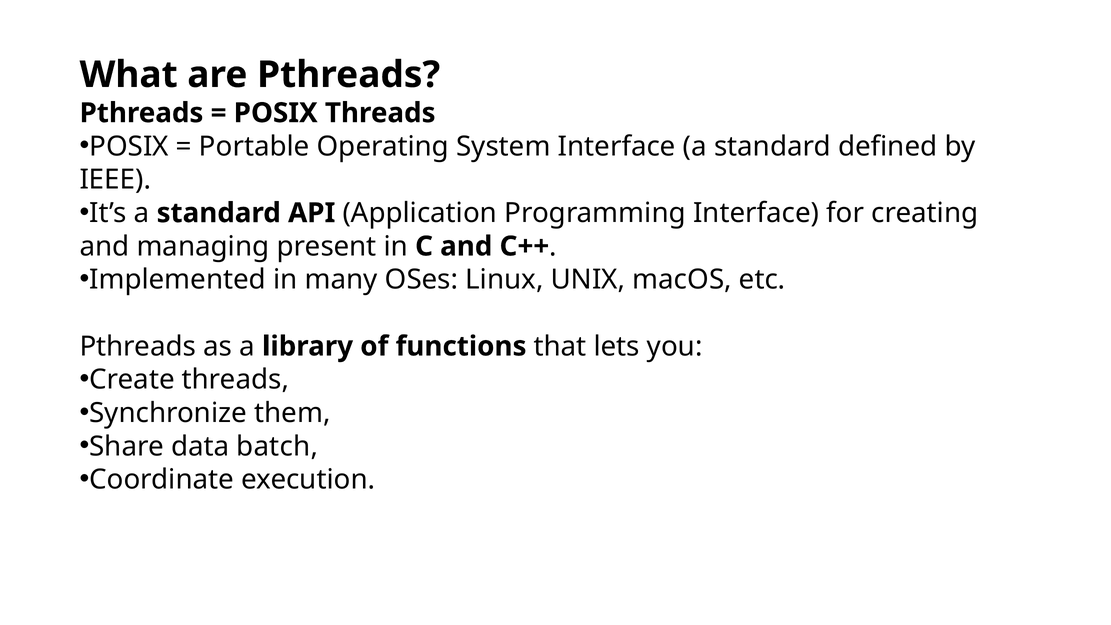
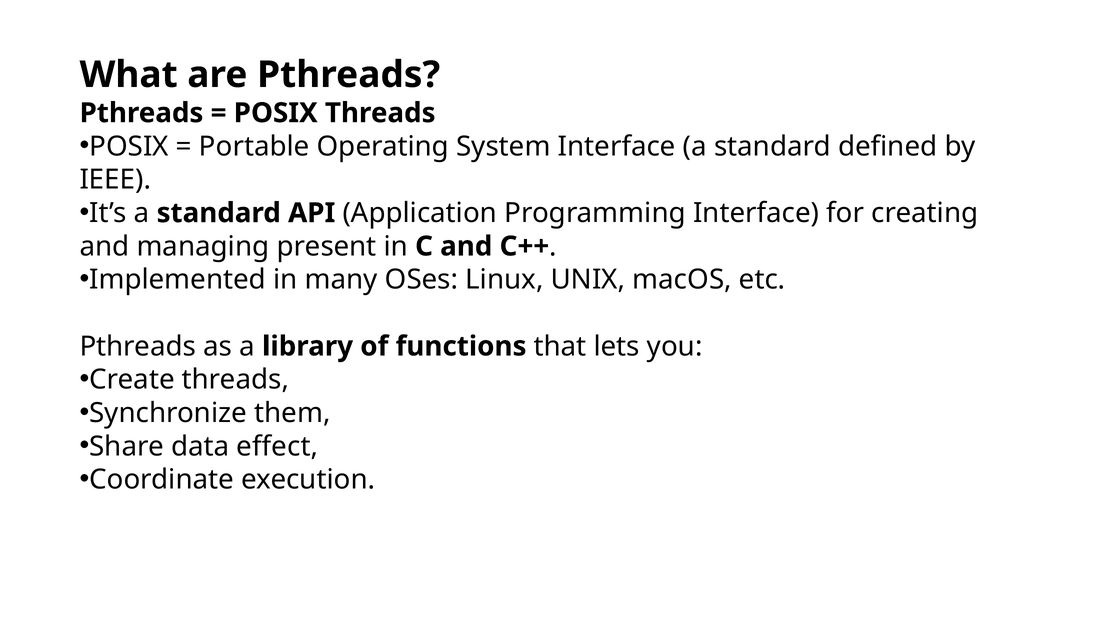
batch: batch -> effect (277, 446)
